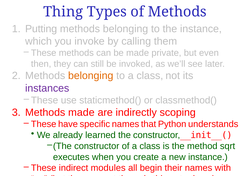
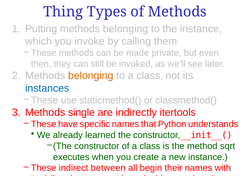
instances colour: purple -> blue (47, 88)
Methods made: made -> single (81, 113)
scoping: scoping -> itertools (178, 113)
modules: modules -> between (108, 168)
